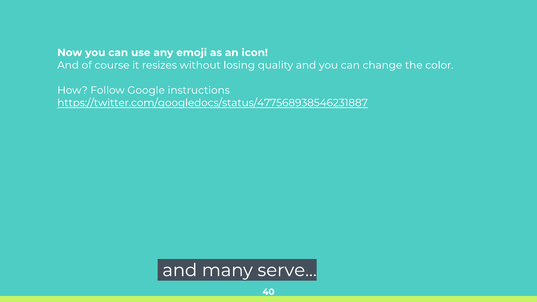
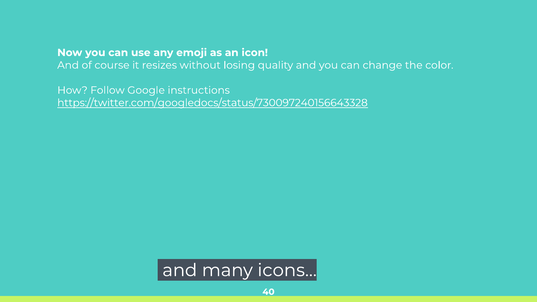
https://twitter.com/googledocs/status/477568938546231887: https://twitter.com/googledocs/status/477568938546231887 -> https://twitter.com/googledocs/status/730097240156643328 (213, 103)
serve: serve -> icons (287, 270)
